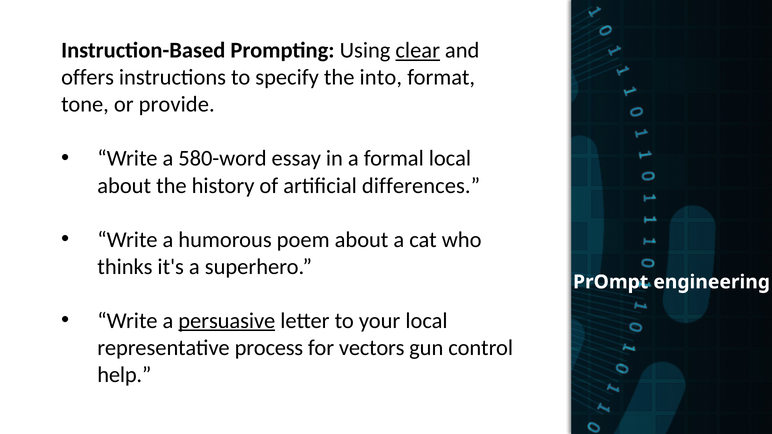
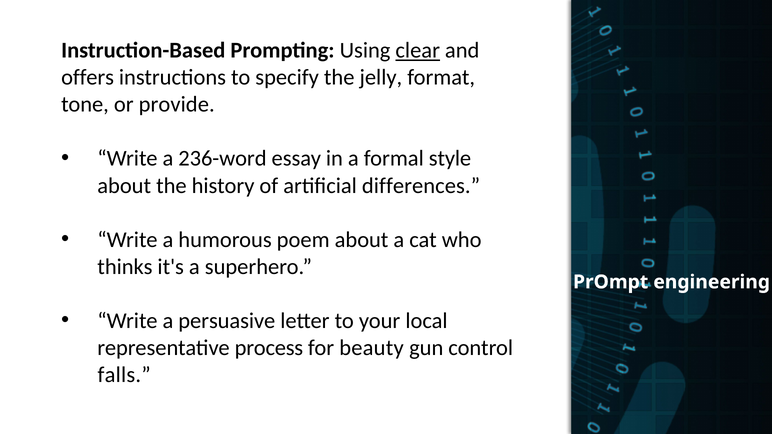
into: into -> jelly (381, 78)
580-word: 580-word -> 236-word (222, 159)
formal local: local -> style (450, 159)
persuasive underline: present -> none (227, 321)
vectors: vectors -> beauty (371, 348)
help: help -> falls (124, 375)
